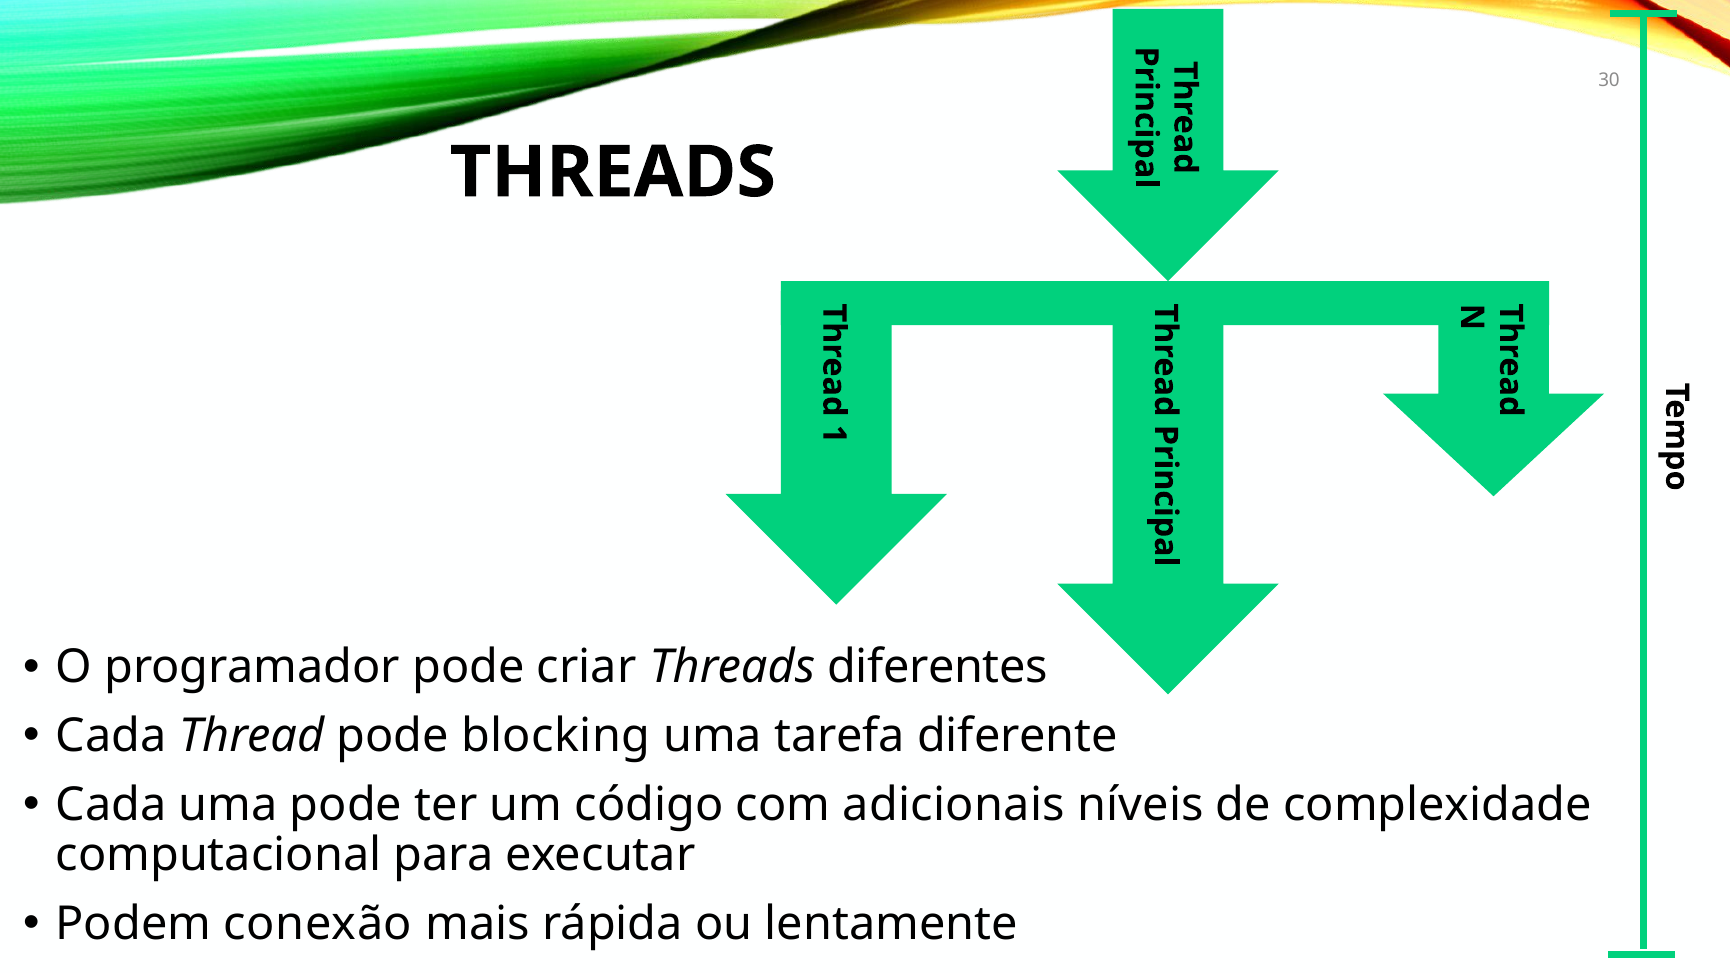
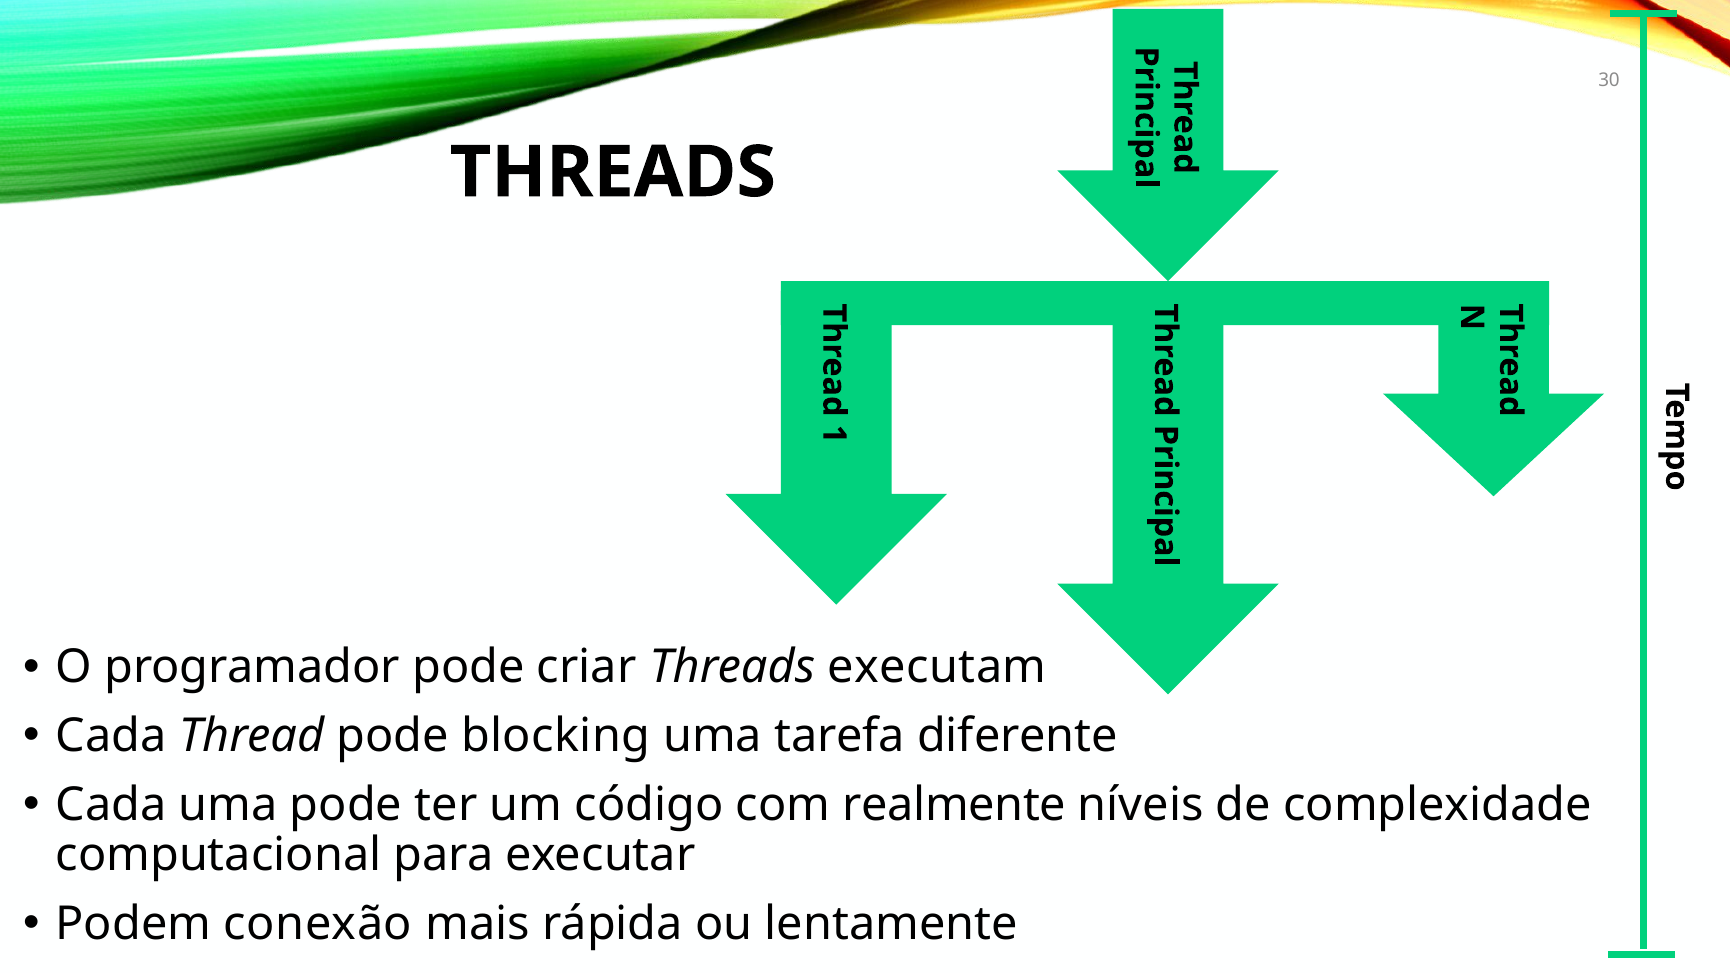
diferentes: diferentes -> executam (937, 667)
adicionais: adicionais -> realmente (954, 805)
